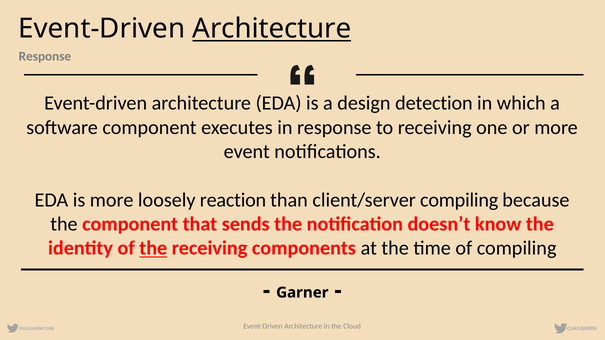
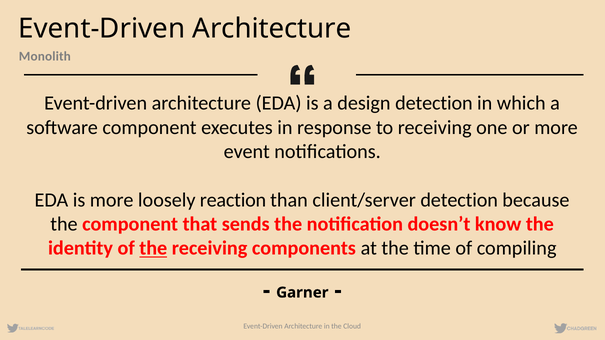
Architecture underline: present -> none (272, 29)
Response: Response -> Monolith (45, 57)
client/server compiling: compiling -> detection (459, 200)
